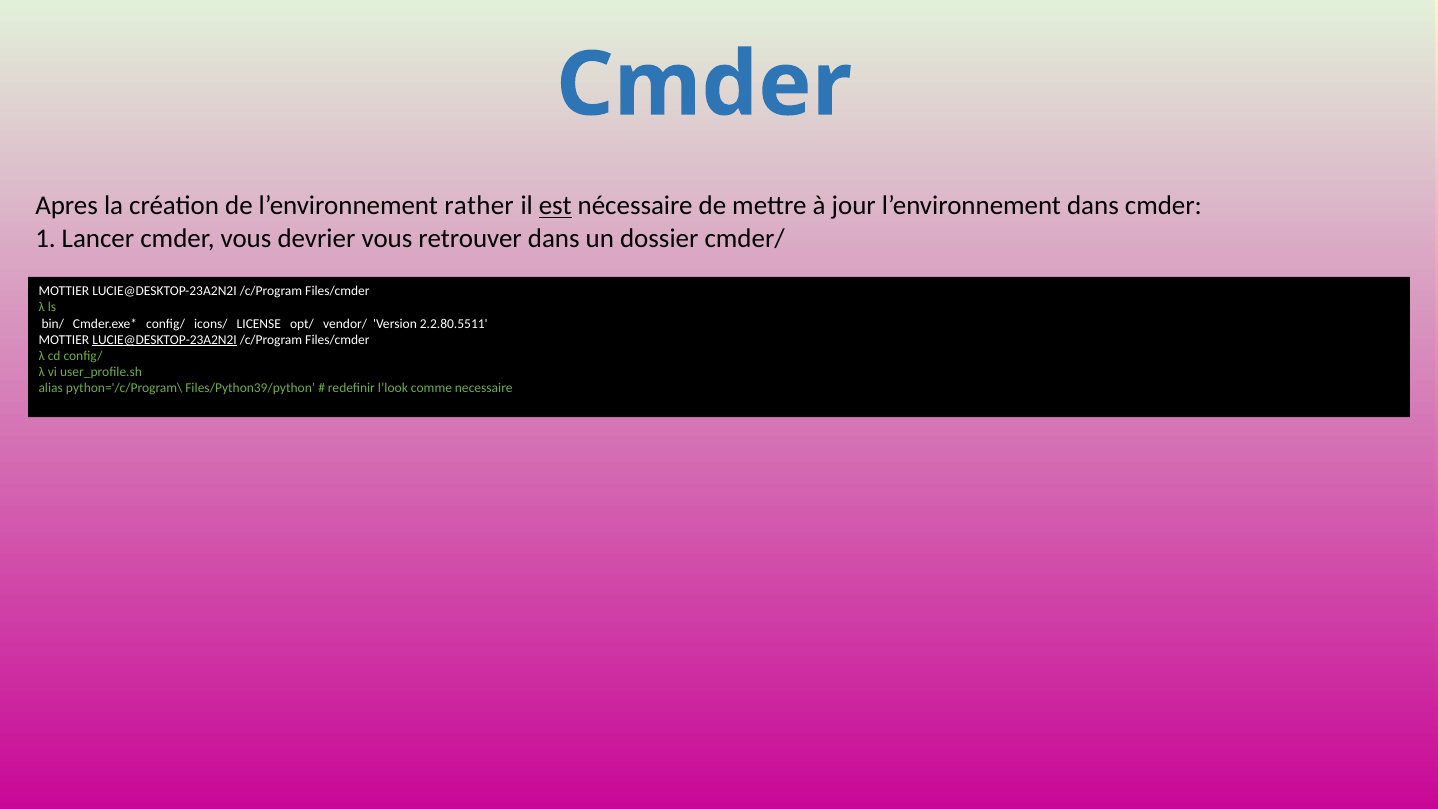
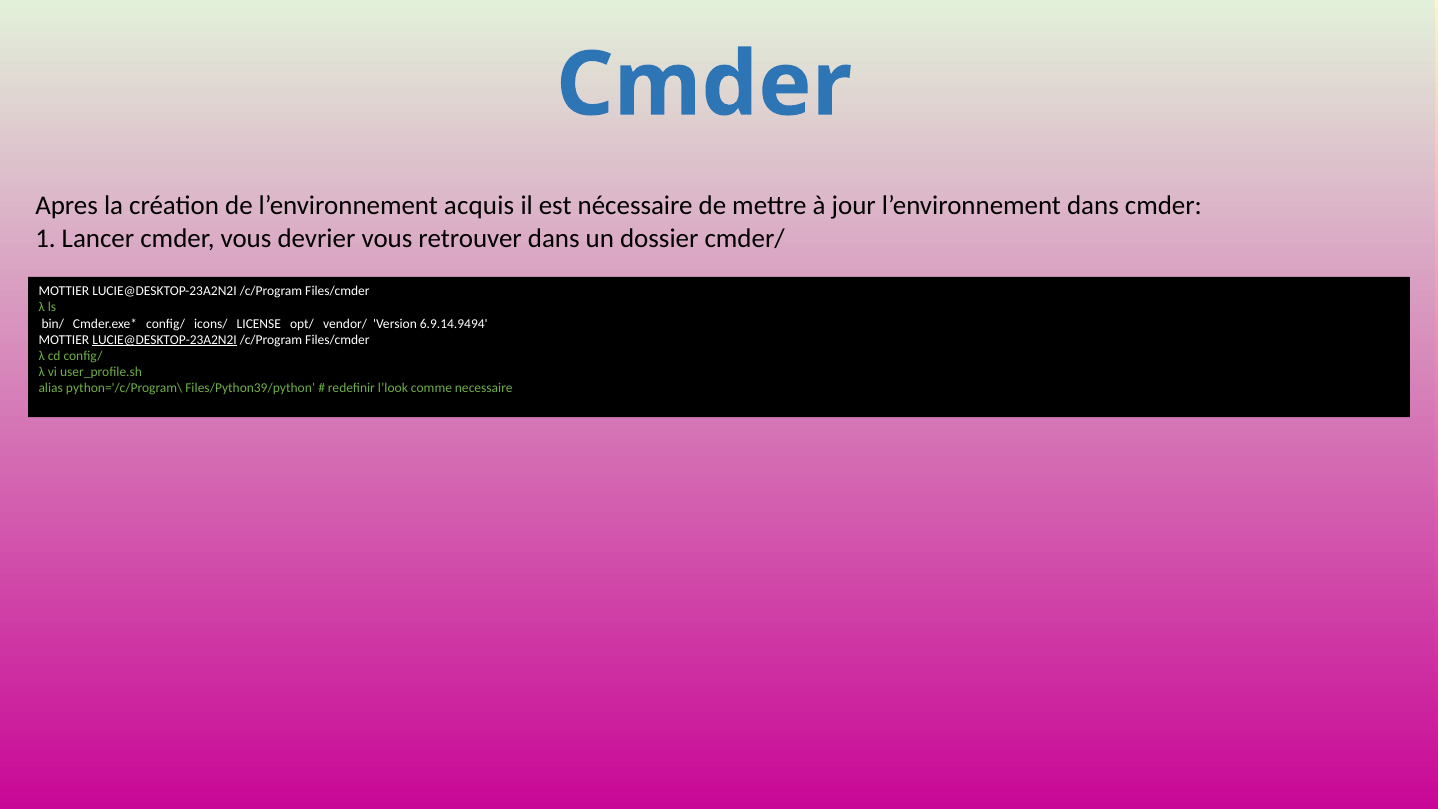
rather: rather -> acquis (479, 206)
est underline: present -> none (555, 206)
2.2.80.5511: 2.2.80.5511 -> 6.9.14.9494 (454, 324)
